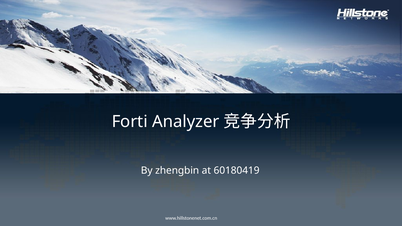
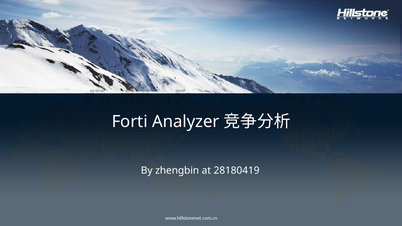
60180419: 60180419 -> 28180419 (237, 171)
